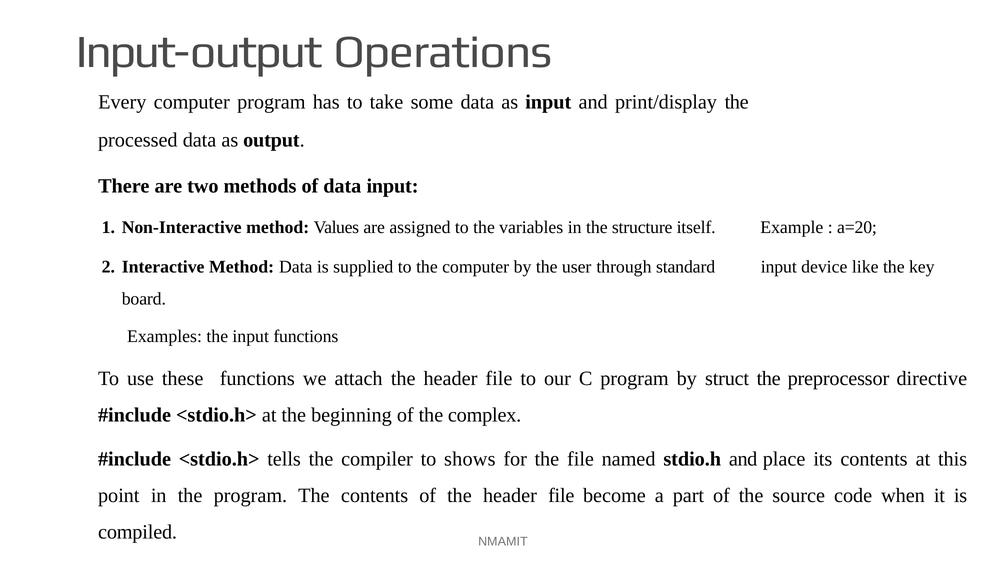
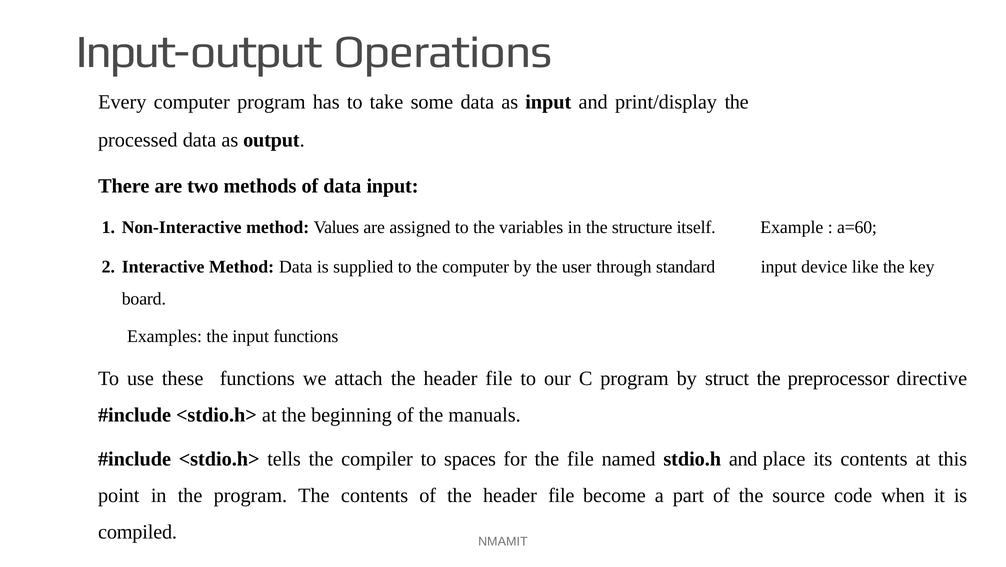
a=20: a=20 -> a=60 (857, 227)
complex: complex -> manuals (485, 415)
shows: shows -> spaces (470, 459)
